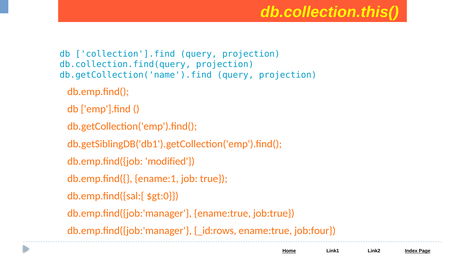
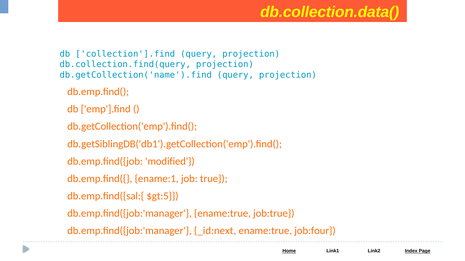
db.collection.this(: db.collection.this( -> db.collection.data( (330, 12)
$gt:0: $gt:0 -> $gt:5 (163, 196)
_id:rows: _id:rows -> _id:next (215, 231)
